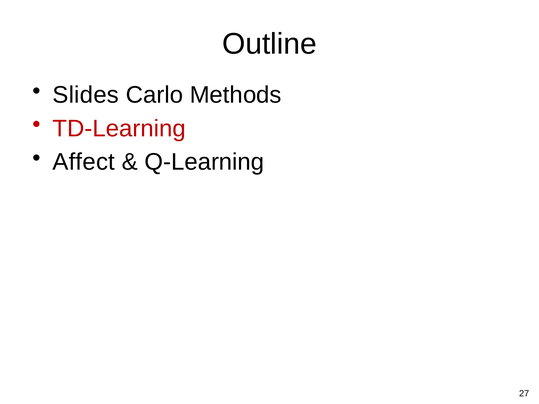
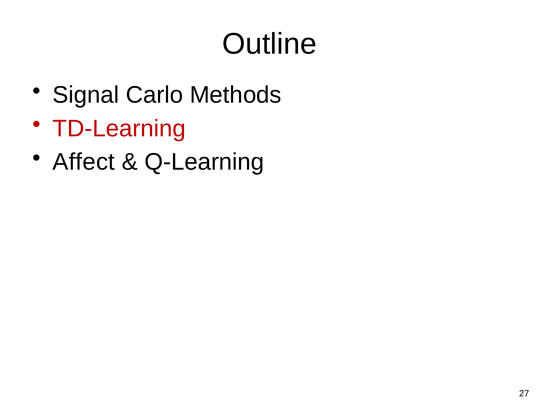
Slides: Slides -> Signal (86, 95)
